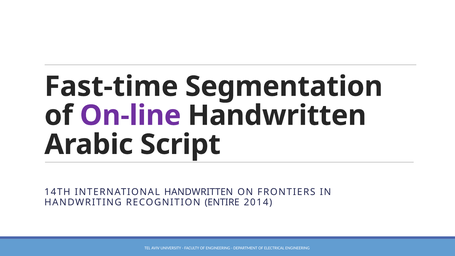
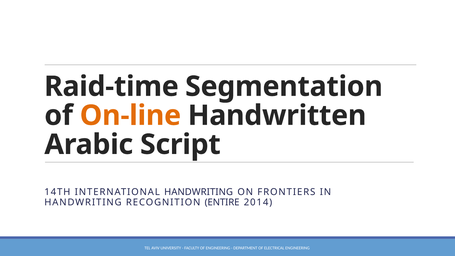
Fast-time: Fast-time -> Raid-time (111, 86)
On-line colour: purple -> orange (130, 115)
INTERNATIONAL HANDWRITTEN: HANDWRITTEN -> HANDWRITING (199, 192)
